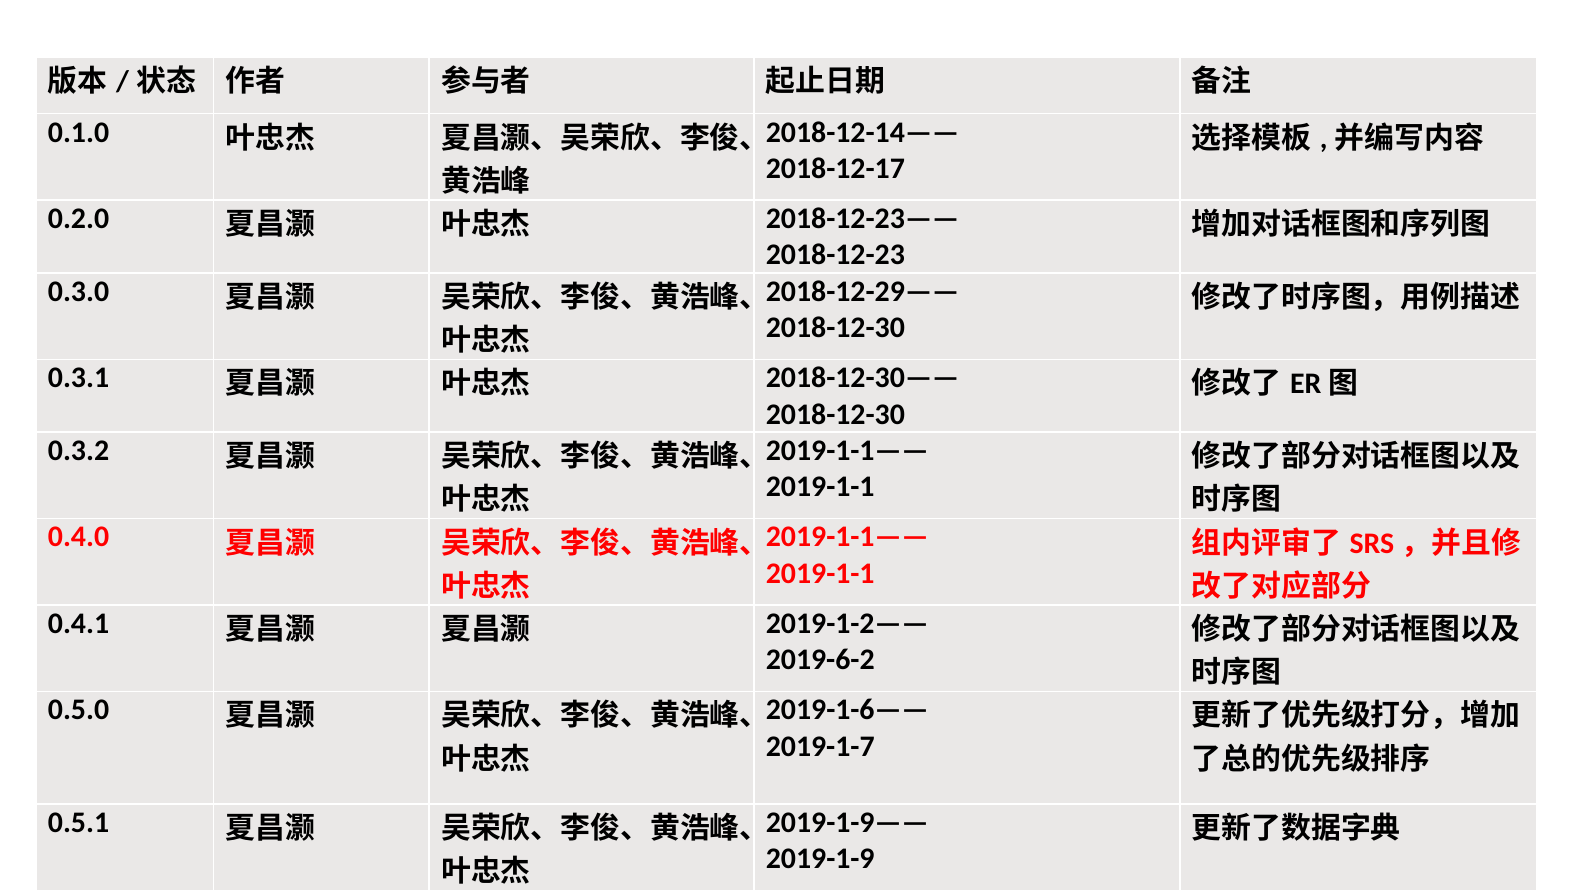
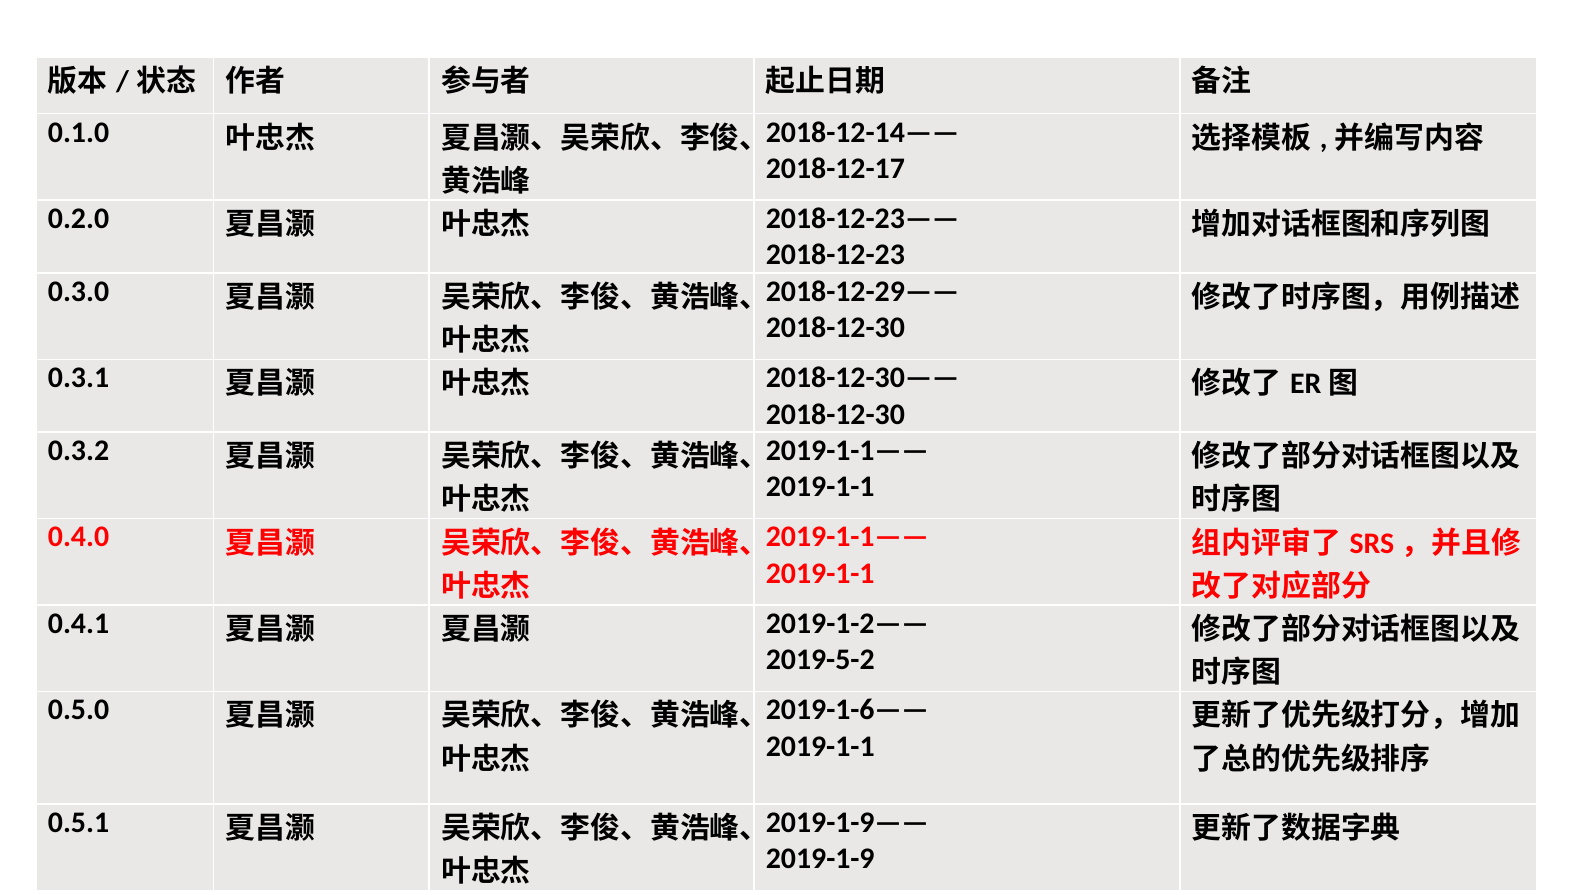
2019-6-2: 2019-6-2 -> 2019-5-2 (820, 660)
2019-1-7: 2019-1-7 -> 2019-1-1 (820, 747)
